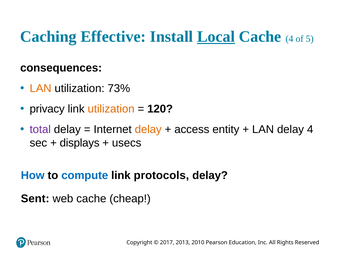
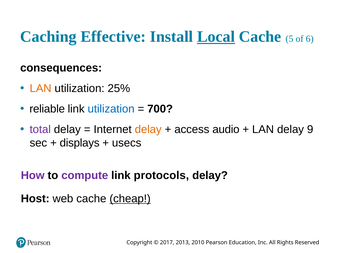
Cache 4: 4 -> 5 (289, 39)
5: 5 -> 6 (310, 39)
73%: 73% -> 25% (119, 88)
privacy: privacy -> reliable (47, 109)
utilization colour: orange -> blue (111, 109)
120: 120 -> 700 (160, 109)
entity: entity -> audio (226, 129)
delay 4: 4 -> 9 (310, 129)
How colour: blue -> purple (33, 175)
compute colour: blue -> purple (85, 175)
Sent: Sent -> Host (35, 198)
cheap underline: none -> present (130, 198)
